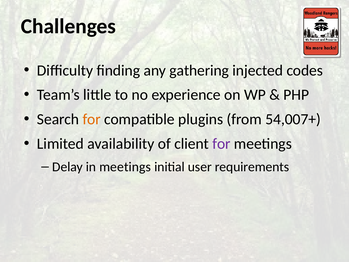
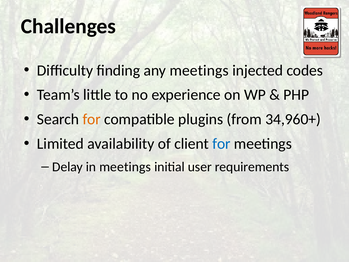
any gathering: gathering -> meetings (199, 70)
54,007+: 54,007+ -> 34,960+ (293, 119)
for colour: purple -> blue (221, 144)
